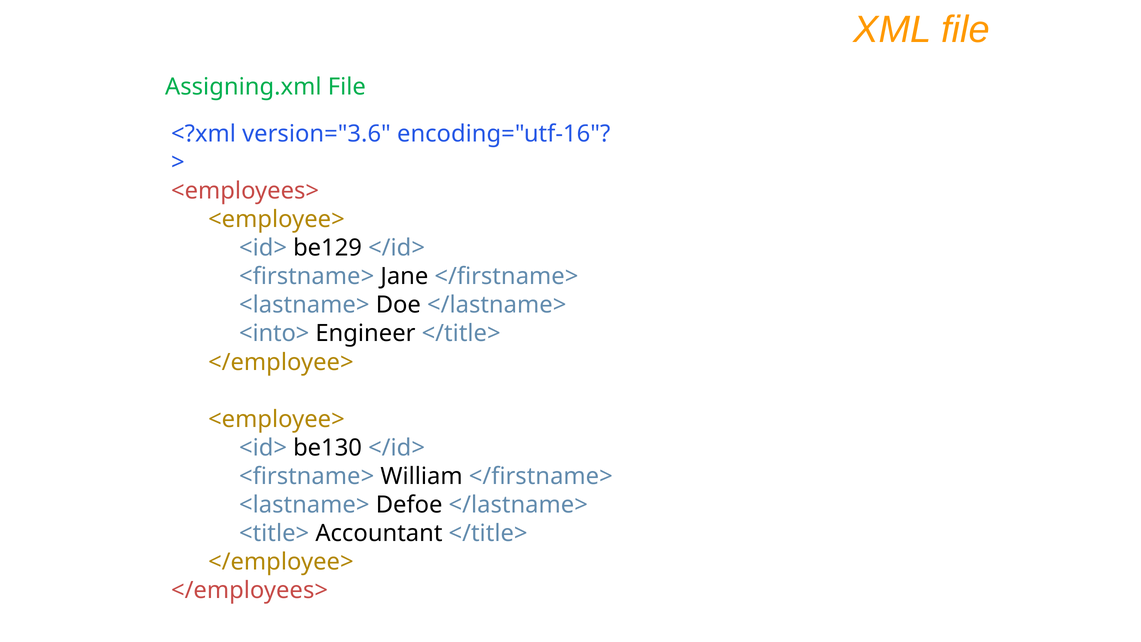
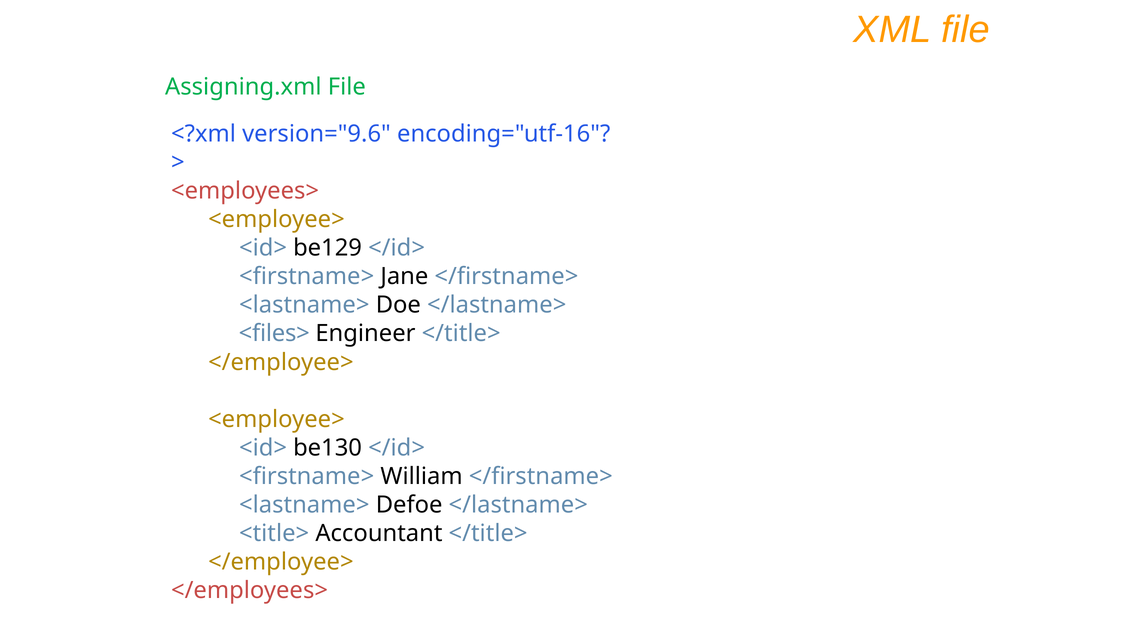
version="3.6: version="3.6 -> version="9.6 (316, 134)
<into>: <into> -> <files> (274, 334)
